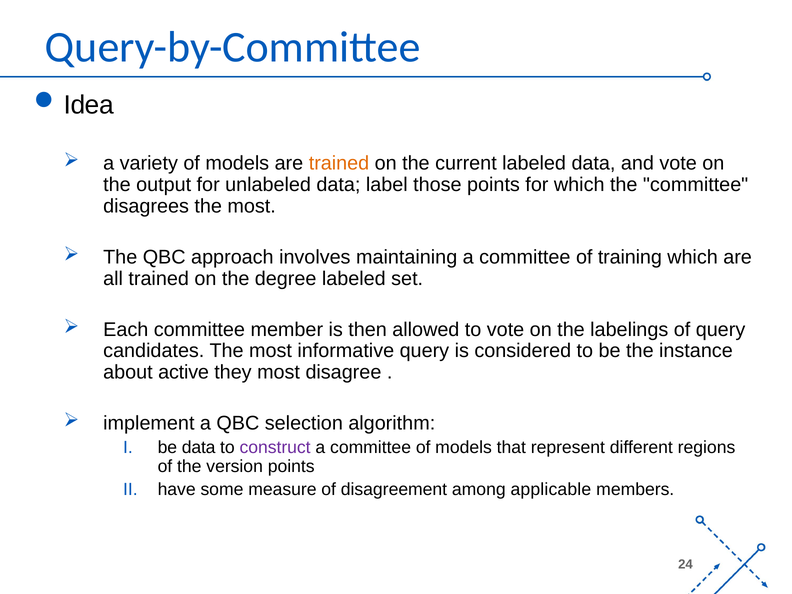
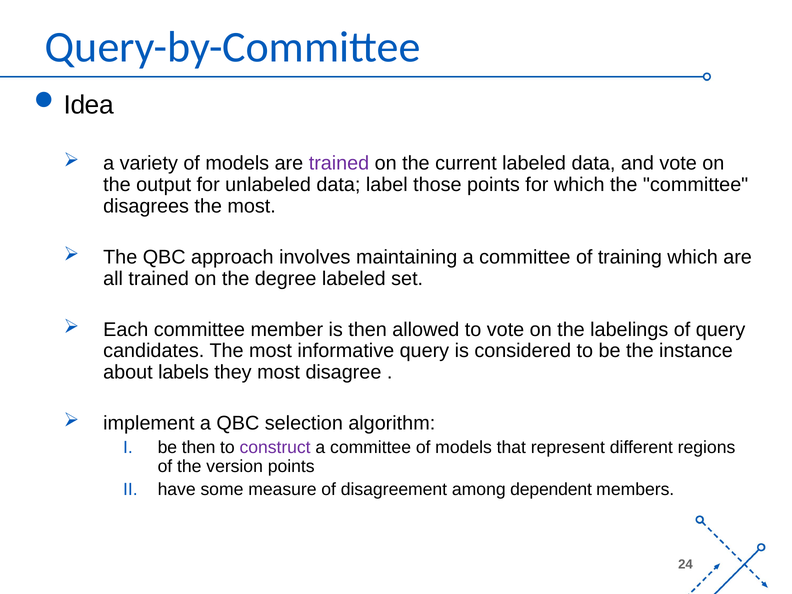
trained colour: orange -> purple (339, 163)
active: active -> labels (184, 372)
be data: data -> then (199, 448)
applicable: applicable -> dependent (551, 490)
